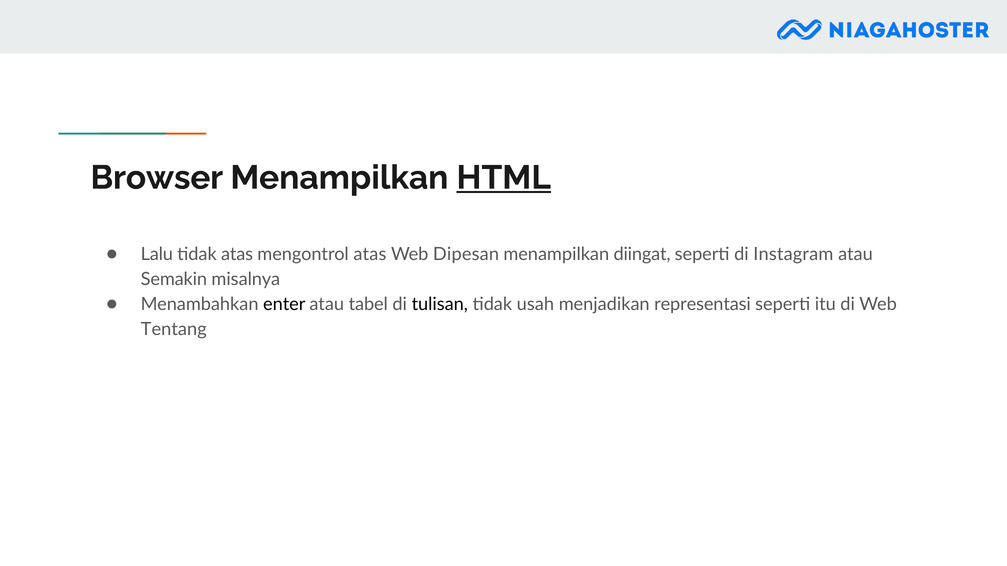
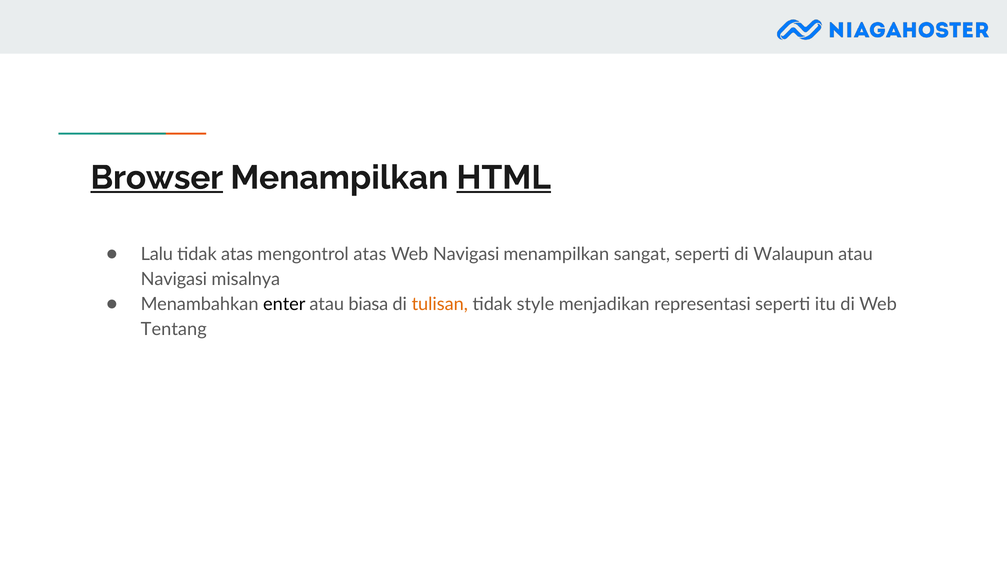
Browser underline: none -> present (157, 178)
Web Dipesan: Dipesan -> Navigasi (466, 254)
diingat: diingat -> sangat (642, 254)
Instagram: Instagram -> Walaupun (794, 254)
Semakin: Semakin -> Navigasi (174, 279)
tabel: tabel -> biasa (368, 304)
tulisan colour: black -> orange (440, 304)
usah: usah -> style (535, 304)
